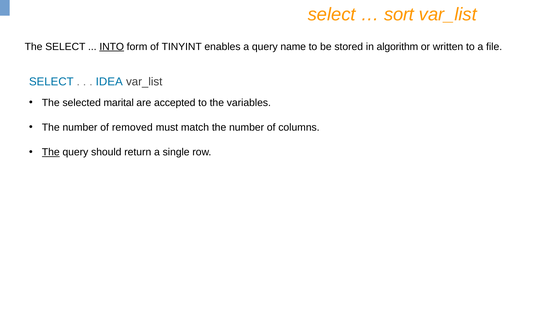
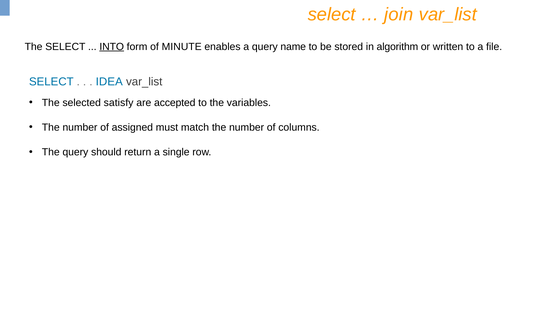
sort: sort -> join (399, 14)
TINYINT: TINYINT -> MINUTE (182, 47)
marital: marital -> satisfy (119, 103)
removed: removed -> assigned (132, 128)
The underline: present -> none (51, 152)
